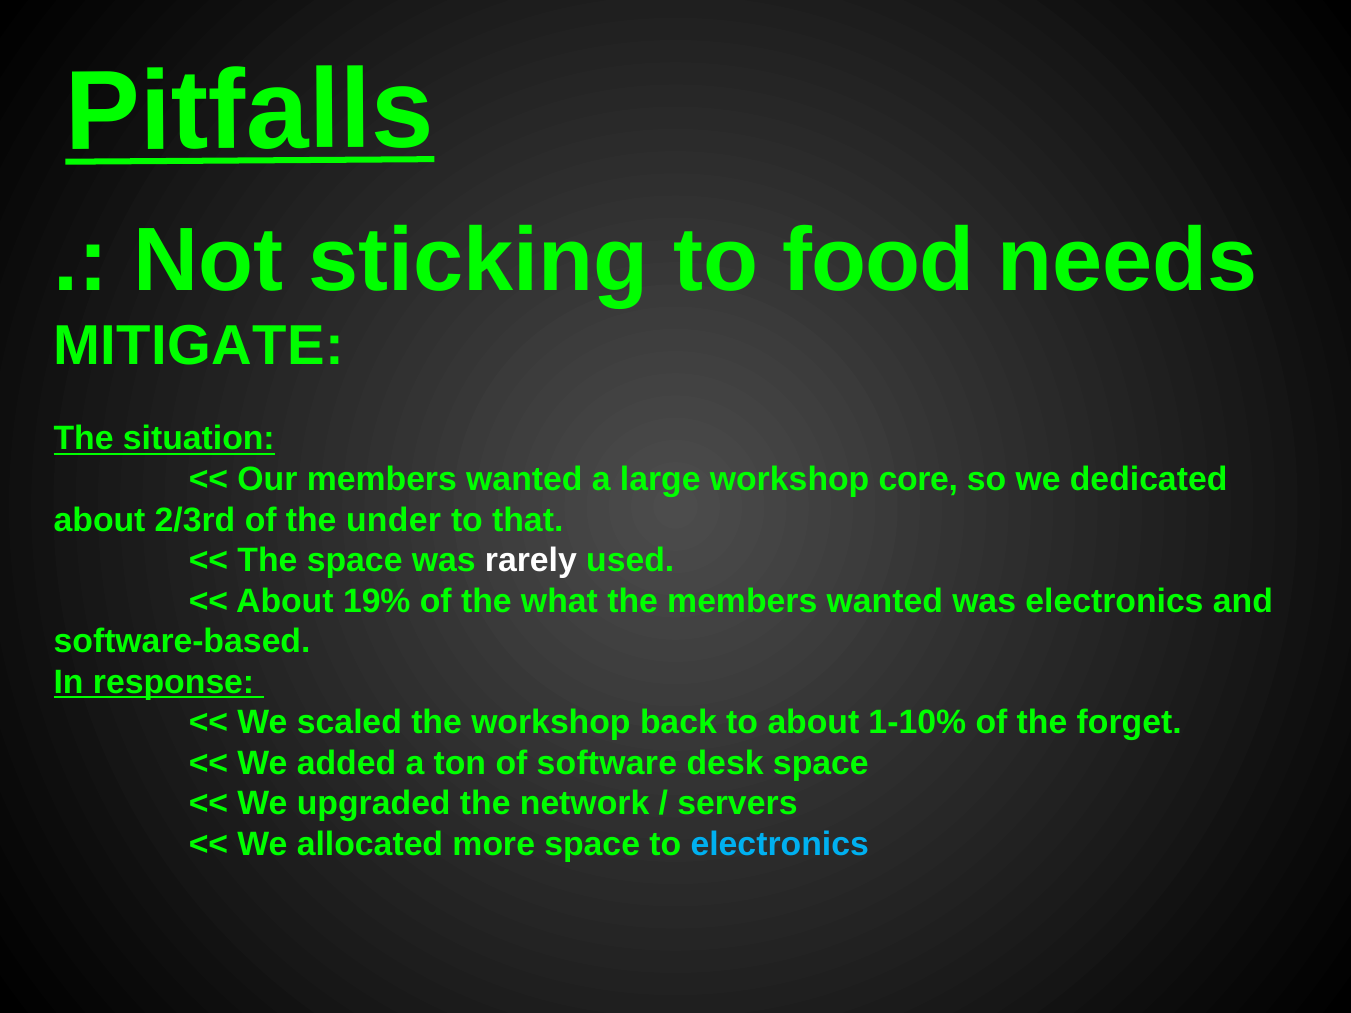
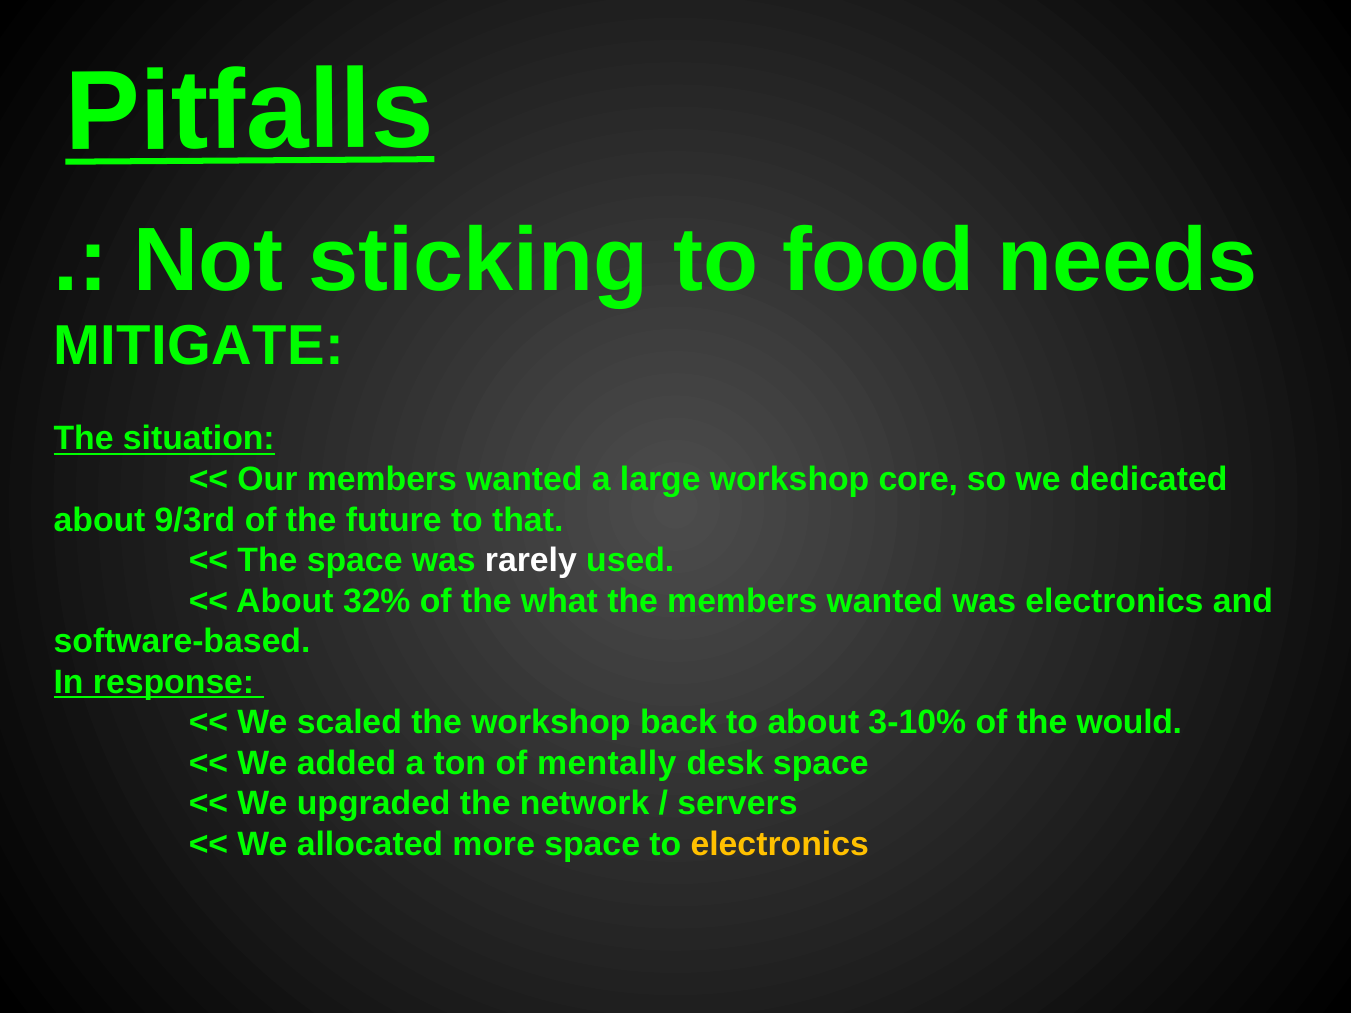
2/3rd: 2/3rd -> 9/3rd (195, 520)
under: under -> future (394, 520)
19%: 19% -> 32% (377, 601)
1-10%: 1-10% -> 3-10% (917, 723)
forget: forget -> would (1129, 723)
software: software -> mentally (607, 763)
electronics colour: light blue -> yellow (780, 844)
